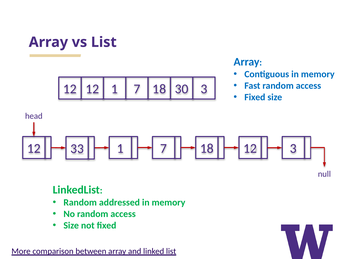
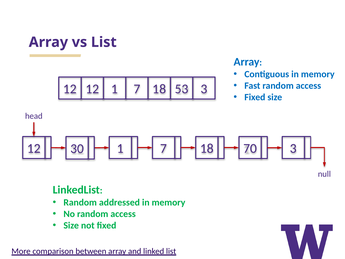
30: 30 -> 53 (182, 89)
33: 33 -> 30 (77, 149)
18 12: 12 -> 70 (250, 148)
